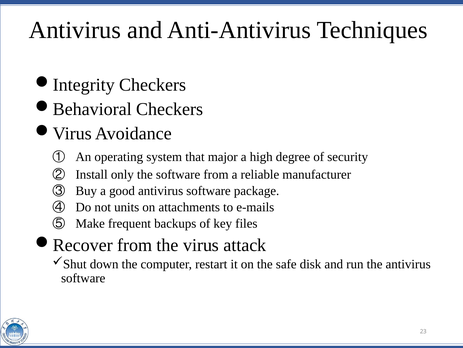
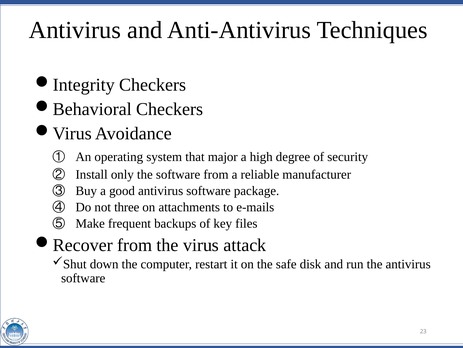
units: units -> three (127, 207)
